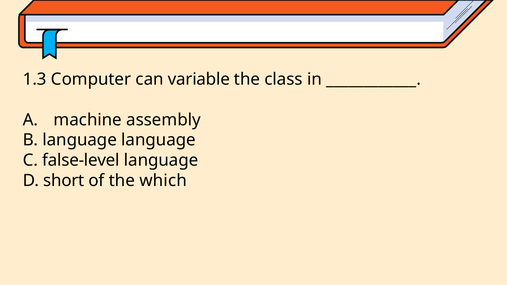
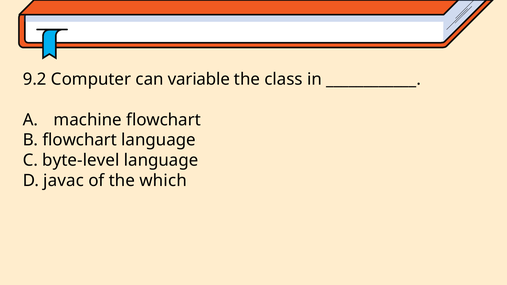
1.3: 1.3 -> 9.2 (35, 79)
machine assembly: assembly -> flowchart (164, 120)
B language: language -> flowchart (80, 140)
false-level: false-level -> byte-level (81, 160)
short: short -> javac (64, 181)
